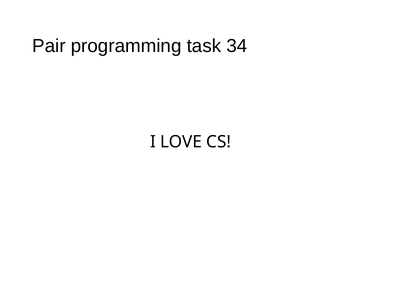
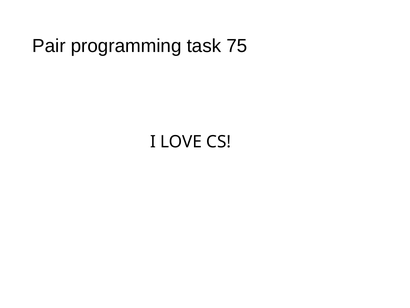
34: 34 -> 75 (237, 46)
